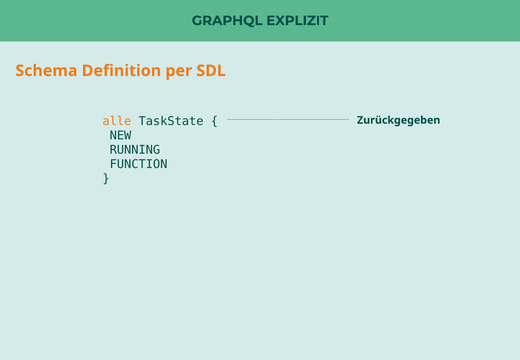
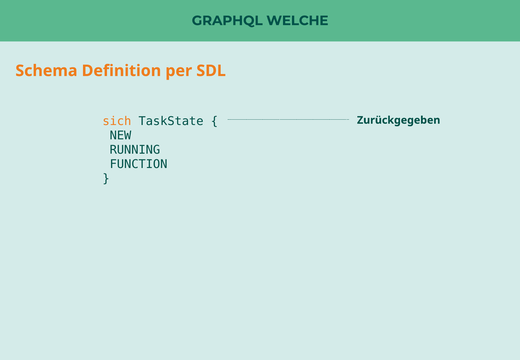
EXPLIZIT: EXPLIZIT -> WELCHE (297, 21)
alle: alle -> sich (117, 121)
